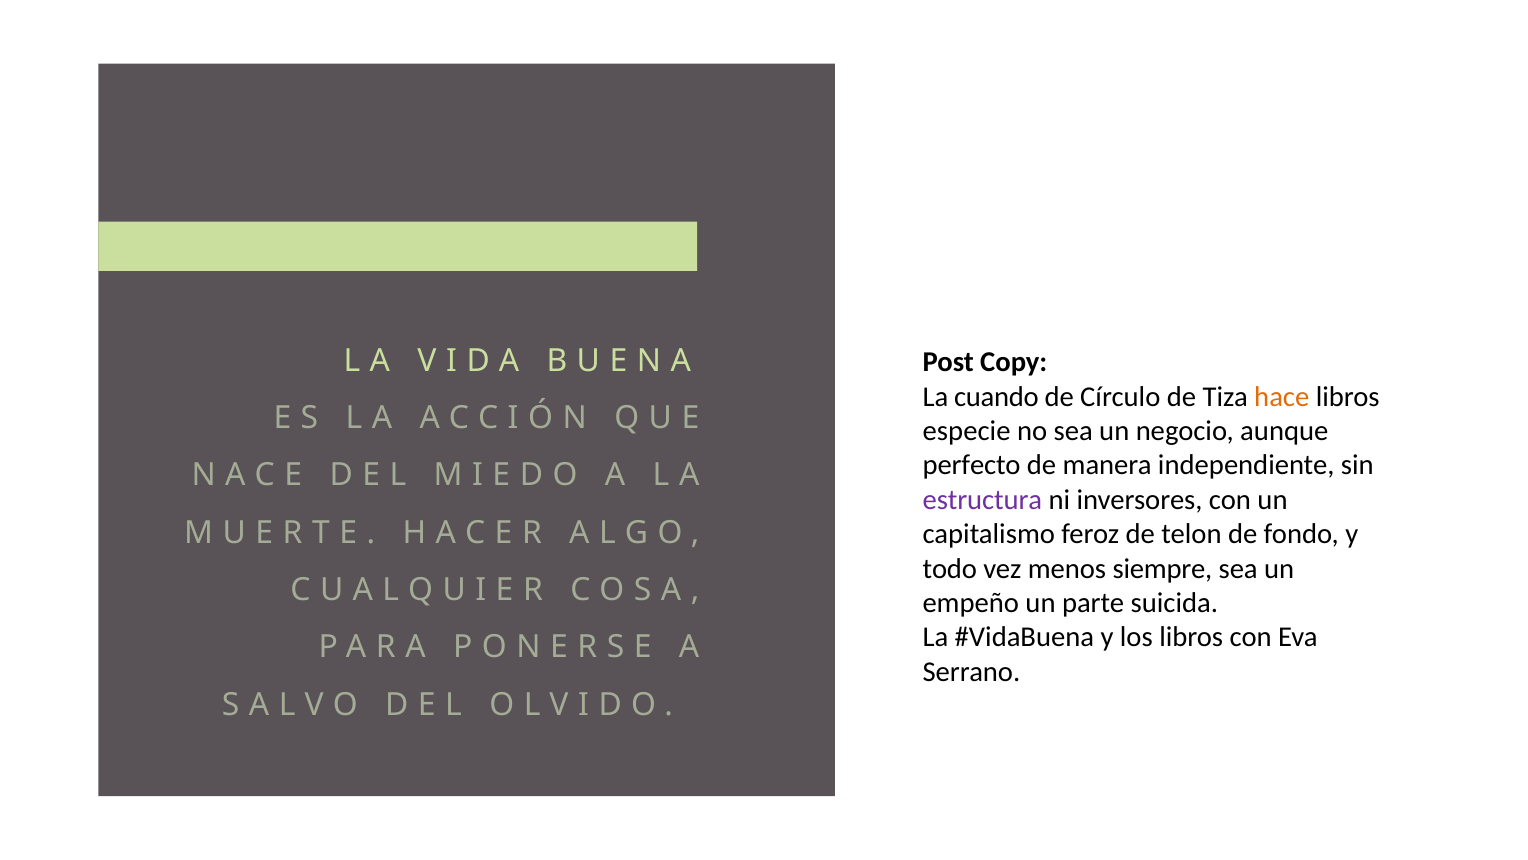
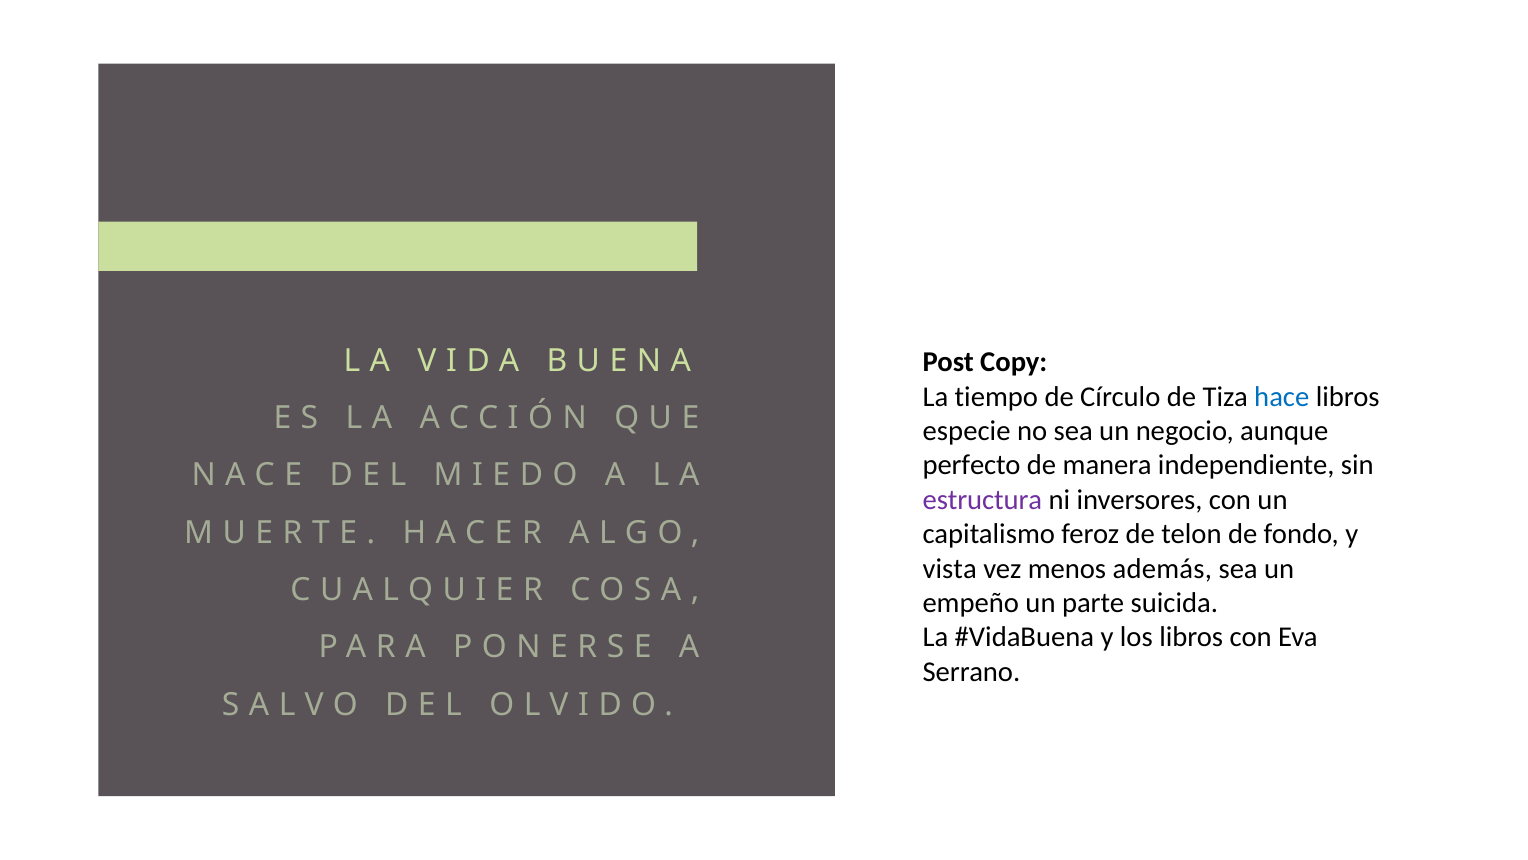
cuando: cuando -> tiempo (996, 396)
hace colour: orange -> blue (1282, 396)
todo: todo -> vista (950, 568)
siempre: siempre -> además (1162, 568)
